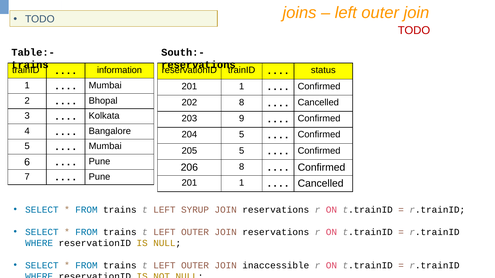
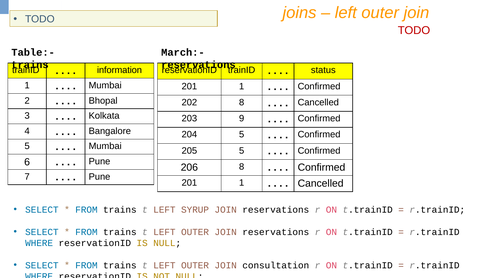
South:-: South:- -> March:- (183, 52)
inaccessible: inaccessible -> consultation (276, 266)
